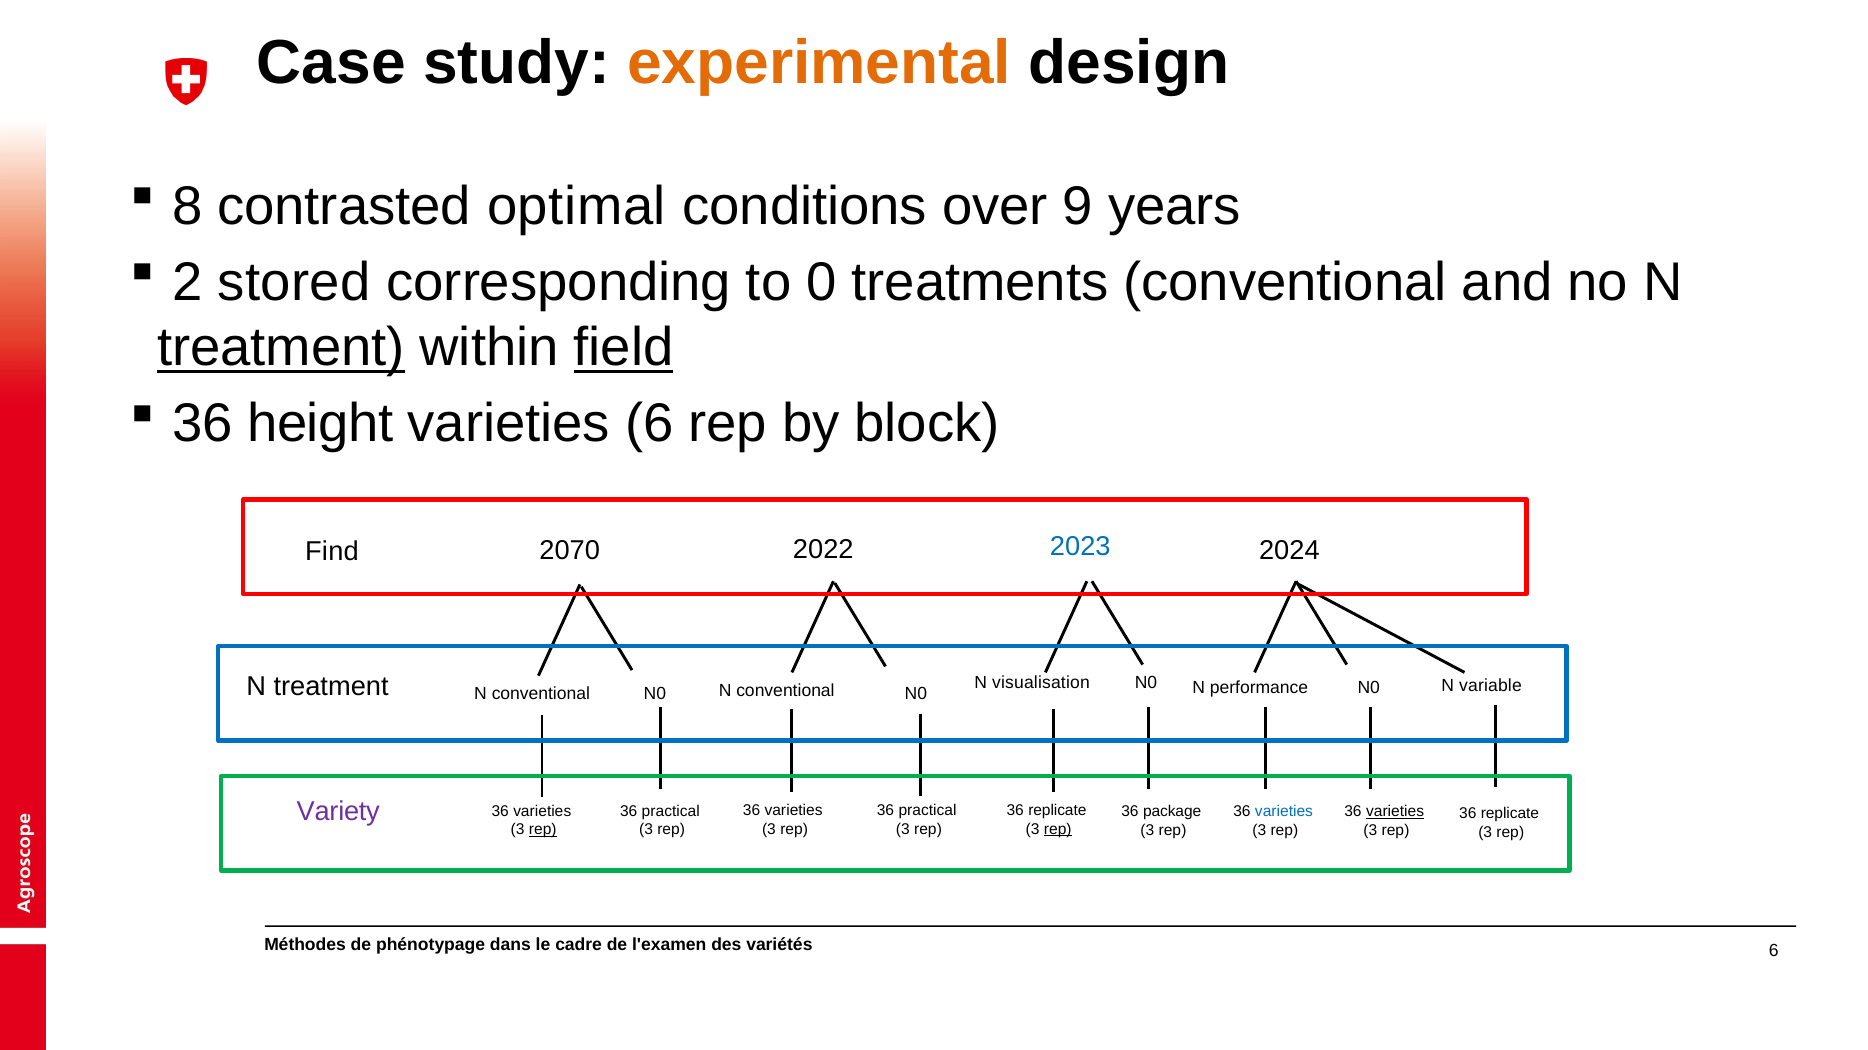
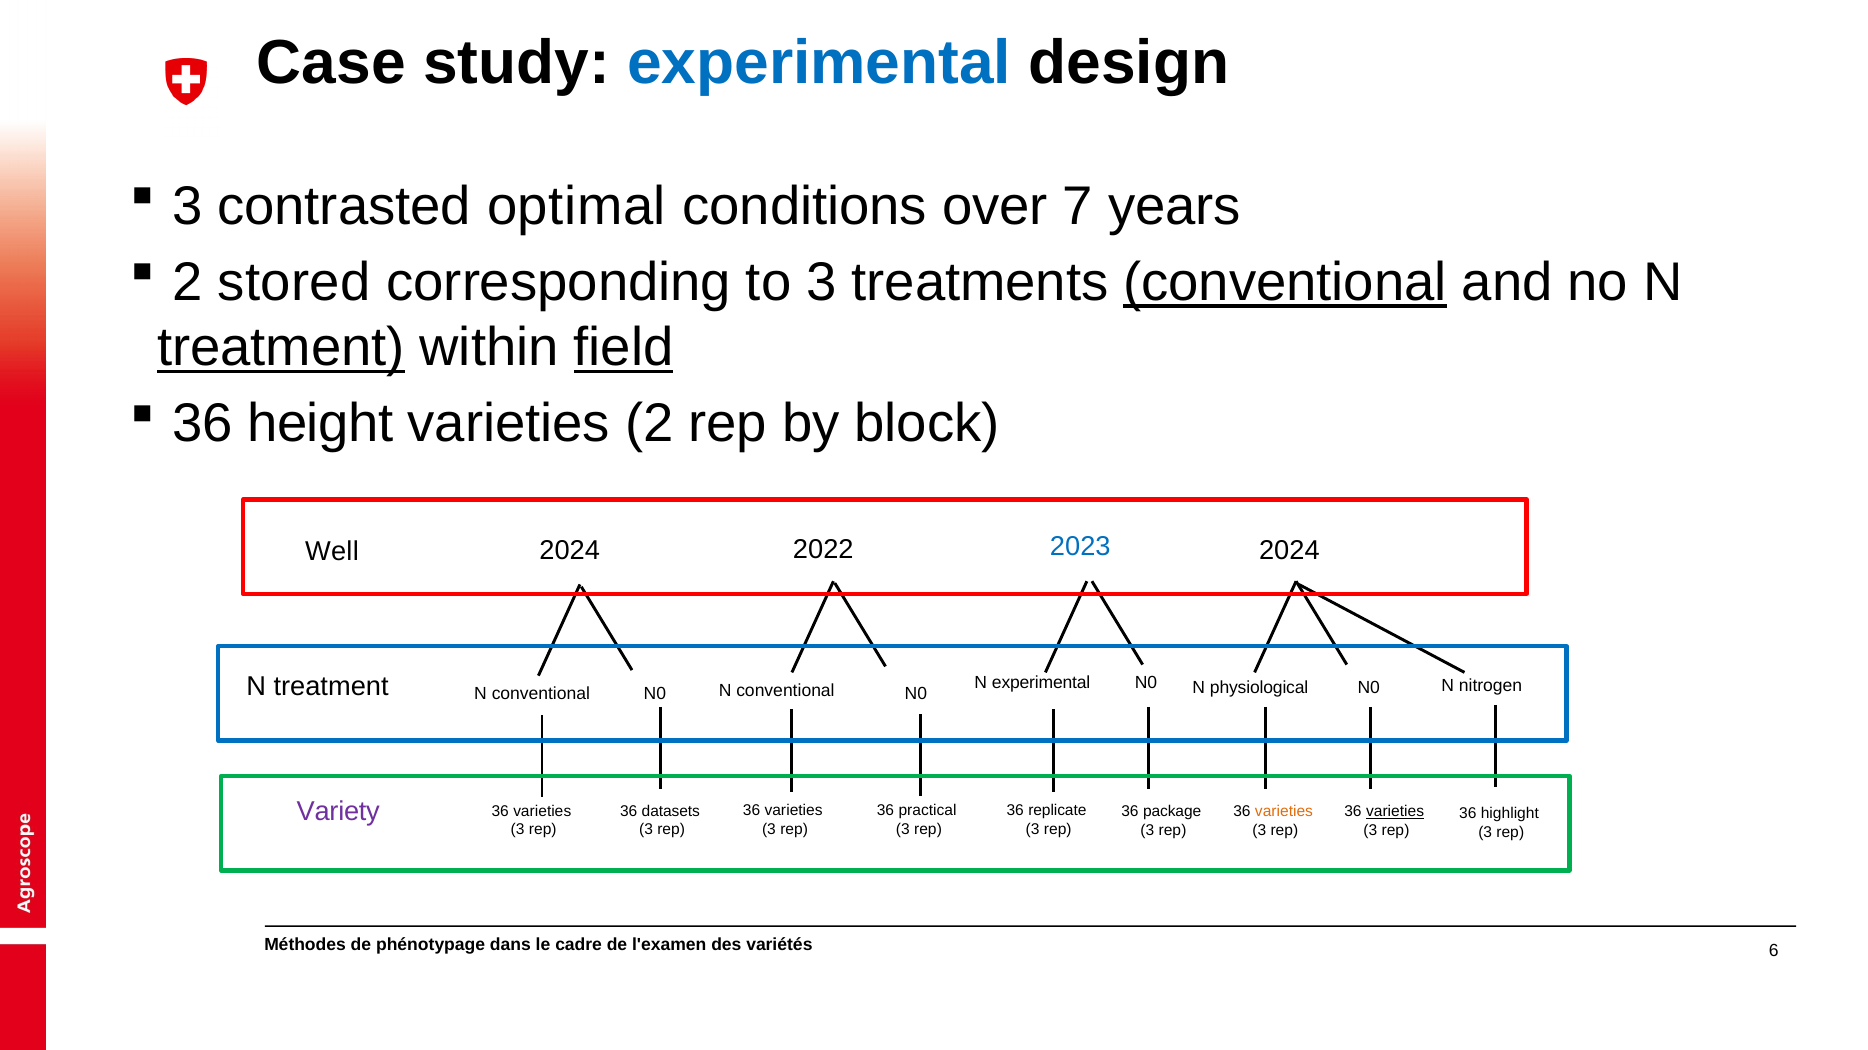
experimental colour: orange -> blue (819, 63)
8: 8 -> 3 (187, 207)
9: 9 -> 7 (1078, 207)
to 0: 0 -> 3 (821, 283)
conventional underline: none -> present (1285, 283)
varieties 6: 6 -> 2 (649, 424)
2070: 2070 -> 2024 (570, 551)
Find: Find -> Well (332, 552)
variable: variable -> nitrogen (1491, 686)
N visualisation: visualisation -> experimental (1041, 684)
performance: performance -> physiological (1259, 688)
practical: practical -> datasets (671, 812)
varieties colour: blue -> orange (1284, 812)
replicate: replicate -> highlight (1510, 814)
rep underline: present -> none (1058, 830)
rep underline: present -> none (543, 830)
